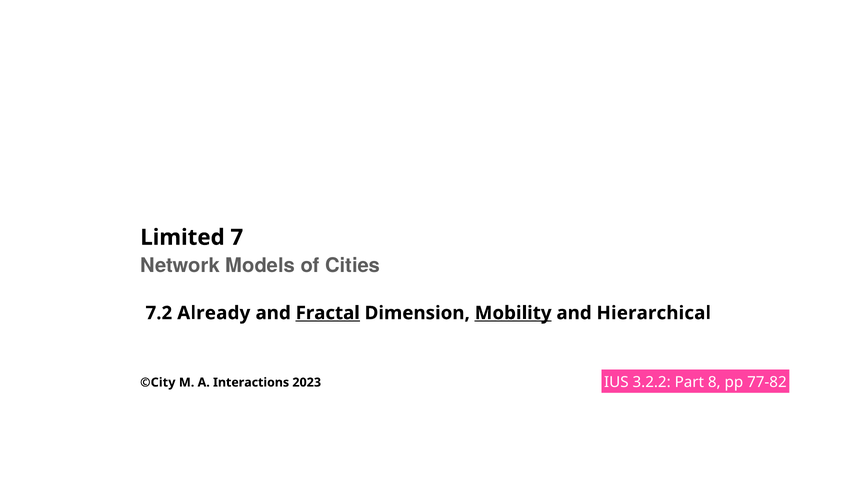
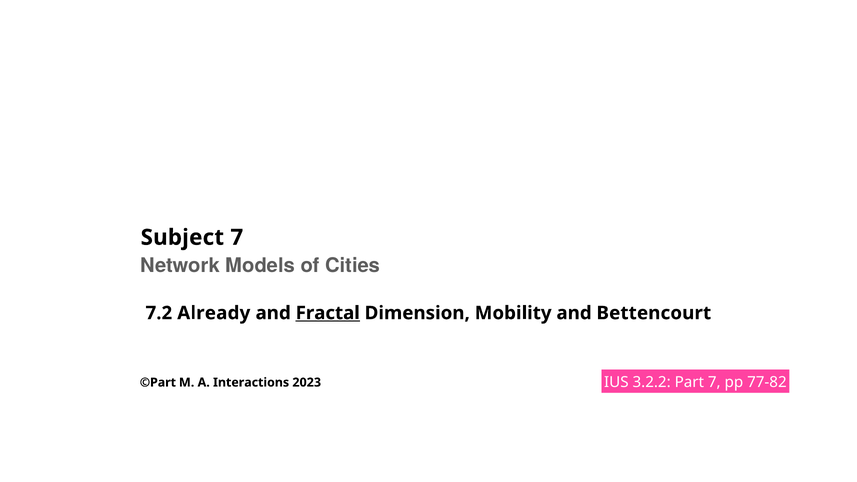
Limited: Limited -> Subject (182, 237)
Mobility underline: present -> none (513, 313)
Hierarchical: Hierarchical -> Bettencourt (654, 313)
Part 8: 8 -> 7 (714, 382)
©City: ©City -> ©Part (158, 383)
